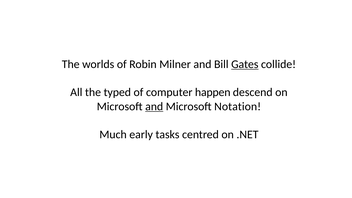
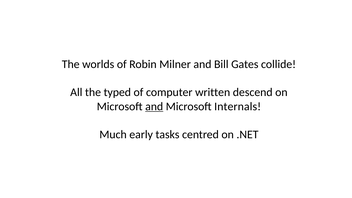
Gates underline: present -> none (245, 64)
happen: happen -> written (213, 92)
Notation: Notation -> Internals (238, 106)
